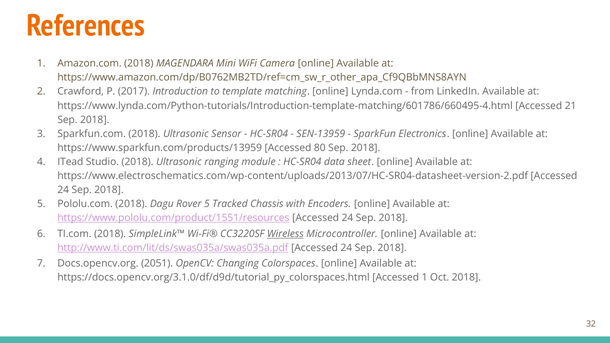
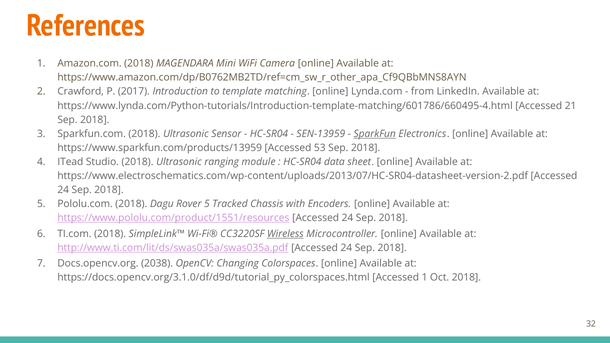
SparkFun underline: none -> present (375, 134)
80: 80 -> 53 (320, 148)
2051: 2051 -> 2038 (157, 264)
